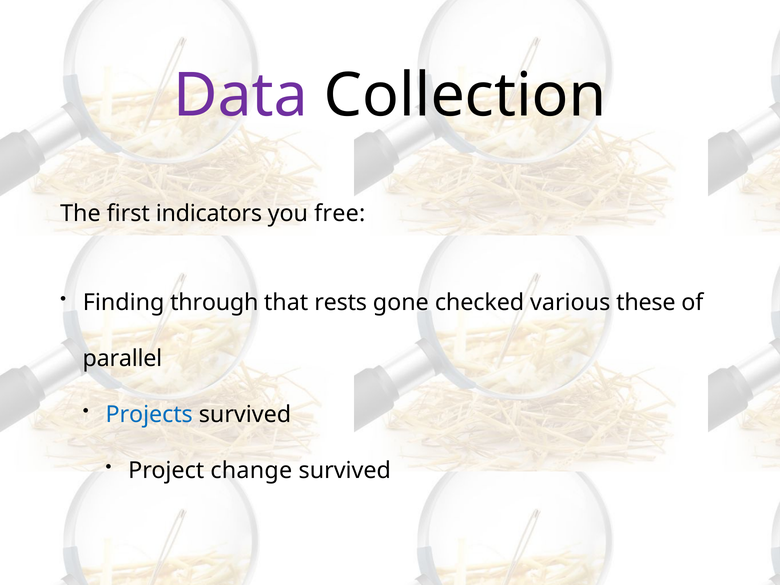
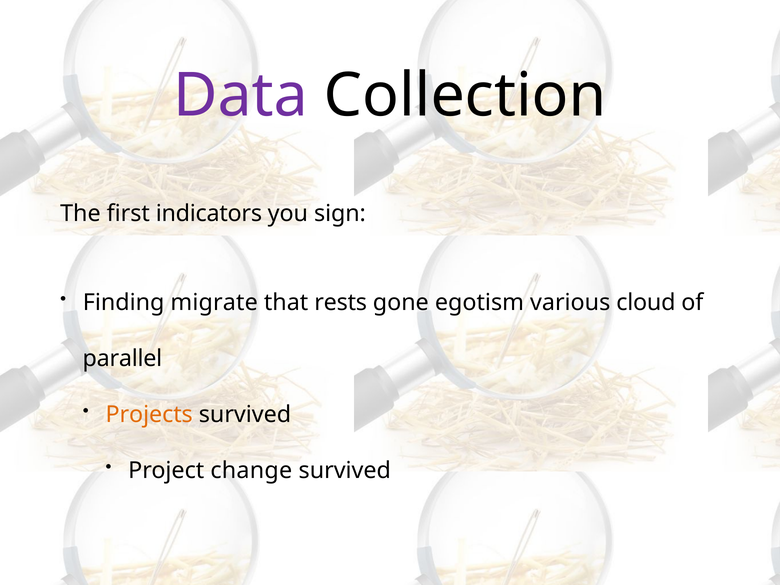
free: free -> sign (340, 214)
through: through -> migrate (214, 302)
checked: checked -> egotism (479, 302)
these: these -> cloud (646, 302)
Projects colour: blue -> orange (149, 414)
